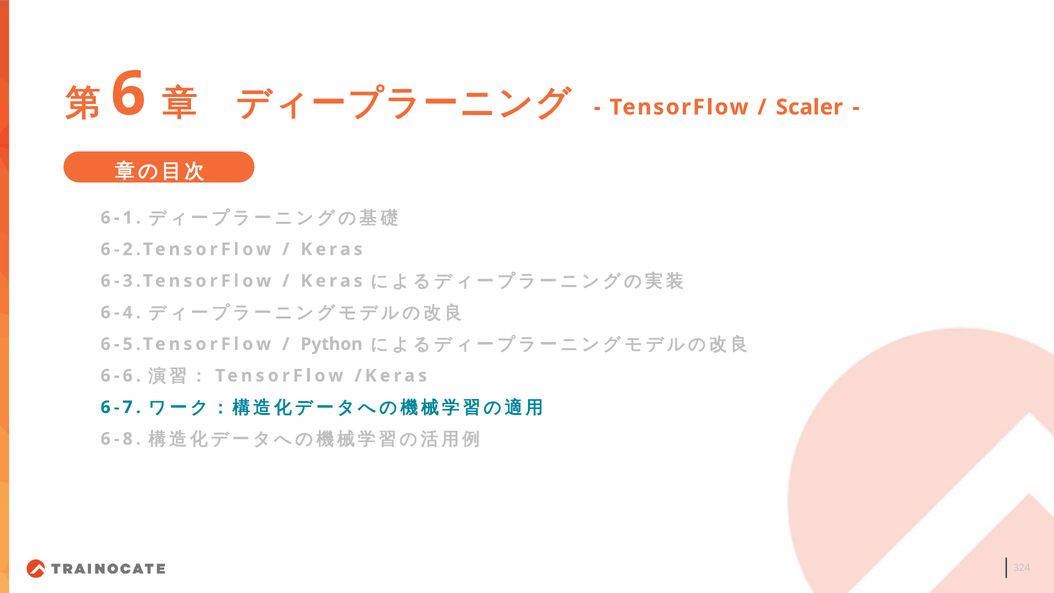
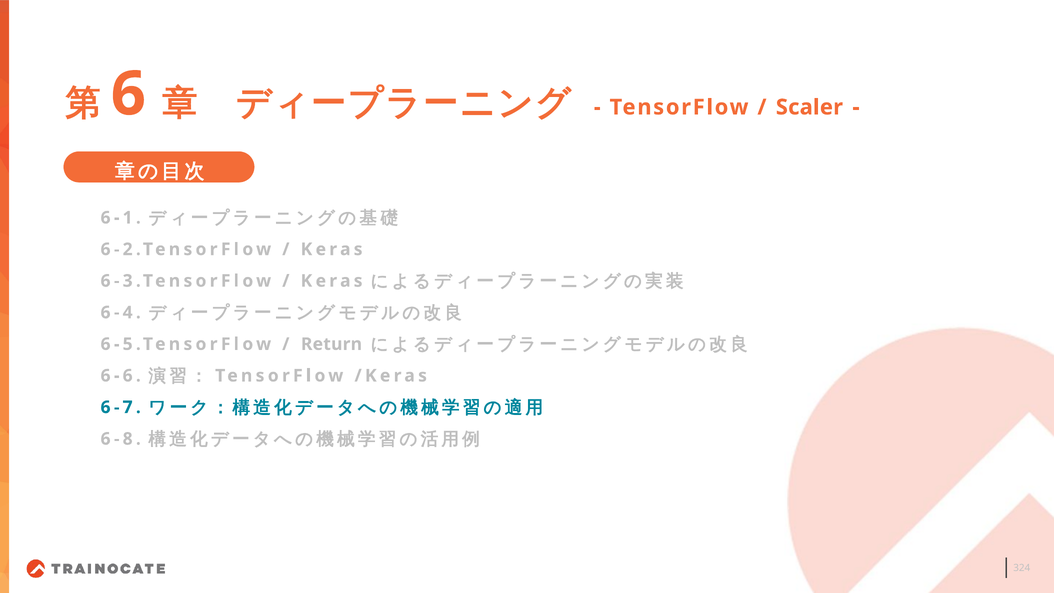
Python: Python -> Return (331, 344)
